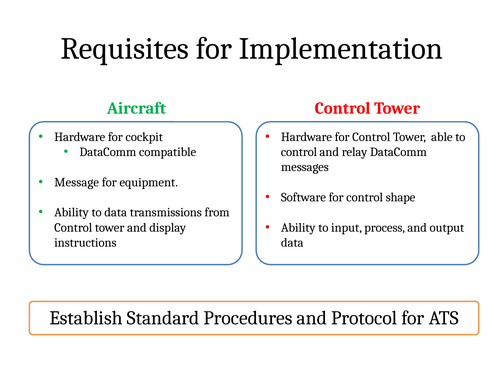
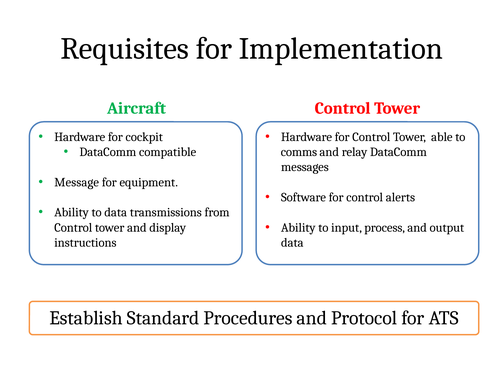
control: control -> comms (299, 152)
shape: shape -> alerts (400, 197)
